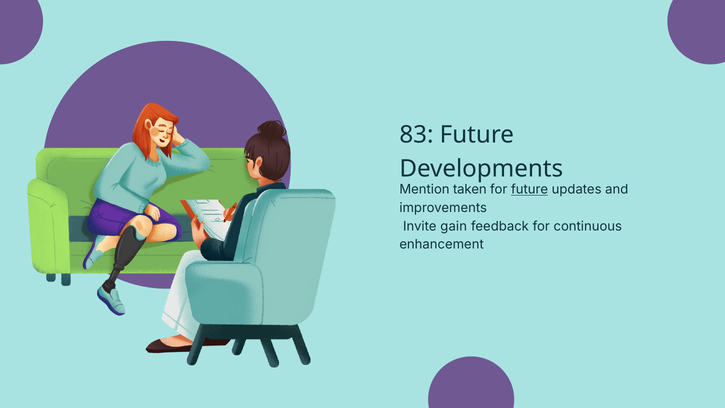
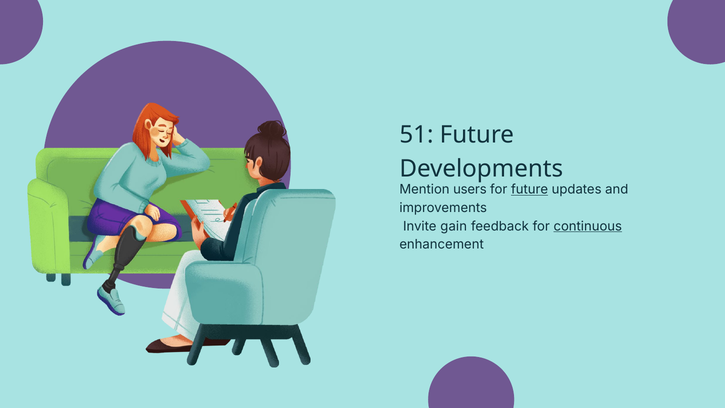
83: 83 -> 51 (416, 135)
taken: taken -> users (470, 189)
continuous underline: none -> present (588, 226)
